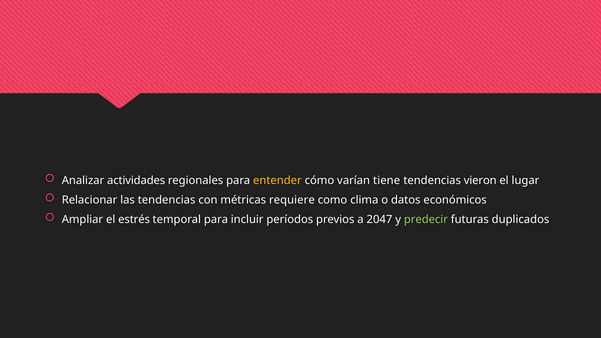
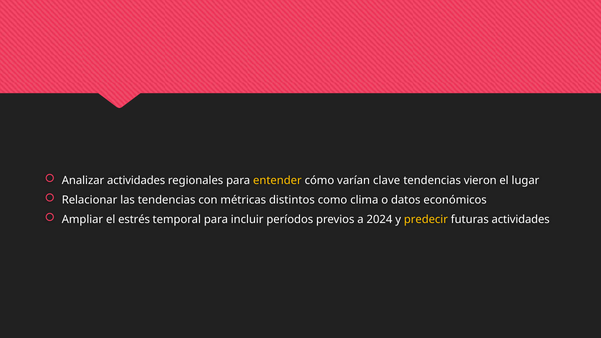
tiene: tiene -> clave (387, 180)
requiere: requiere -> distintos (292, 200)
2047: 2047 -> 2024 (379, 219)
predecir colour: light green -> yellow (426, 219)
futuras duplicados: duplicados -> actividades (521, 219)
